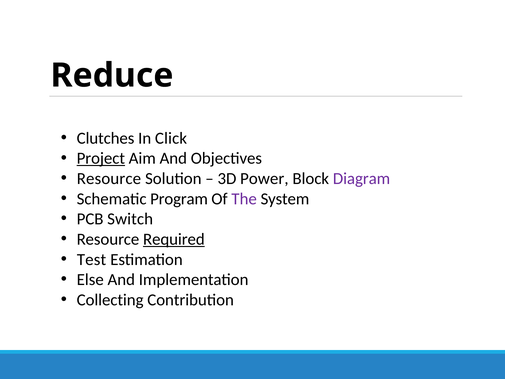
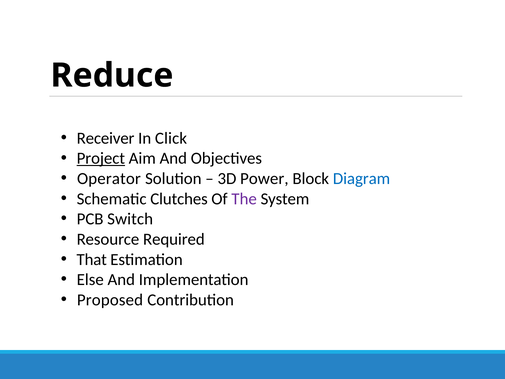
Clutches: Clutches -> Receiver (106, 138)
Resource: Resource -> Operator (109, 178)
Diagram colour: purple -> blue (362, 178)
Program: Program -> Clutches (179, 199)
Required underline: present -> none (174, 239)
Test: Test -> That (92, 259)
Collecting: Collecting -> Proposed (110, 300)
